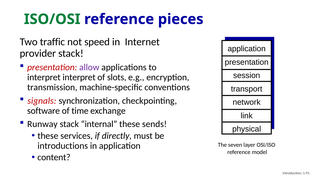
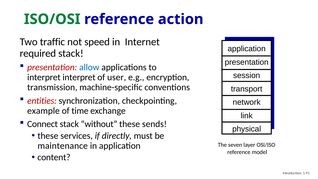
pieces: pieces -> action (181, 19)
provider: provider -> required (38, 53)
allow colour: purple -> blue (89, 67)
slots: slots -> user (117, 77)
signals: signals -> entities (42, 101)
software: software -> example (43, 111)
Runway: Runway -> Connect (42, 124)
internal: internal -> without (99, 124)
introductions: introductions -> maintenance (63, 146)
